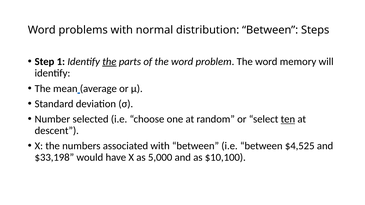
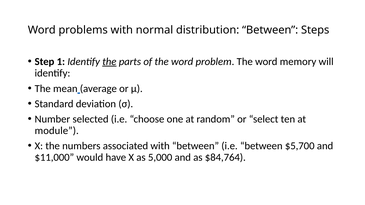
ten underline: present -> none (288, 119)
descent: descent -> module (57, 131)
$4,525: $4,525 -> $5,700 (300, 146)
$33,198: $33,198 -> $11,000 (54, 158)
$10,100: $10,100 -> $84,764 (225, 158)
